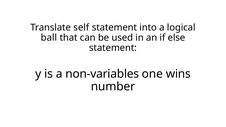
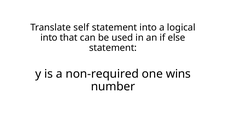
ball: ball -> into (49, 38)
non-variables: non-variables -> non-required (102, 74)
